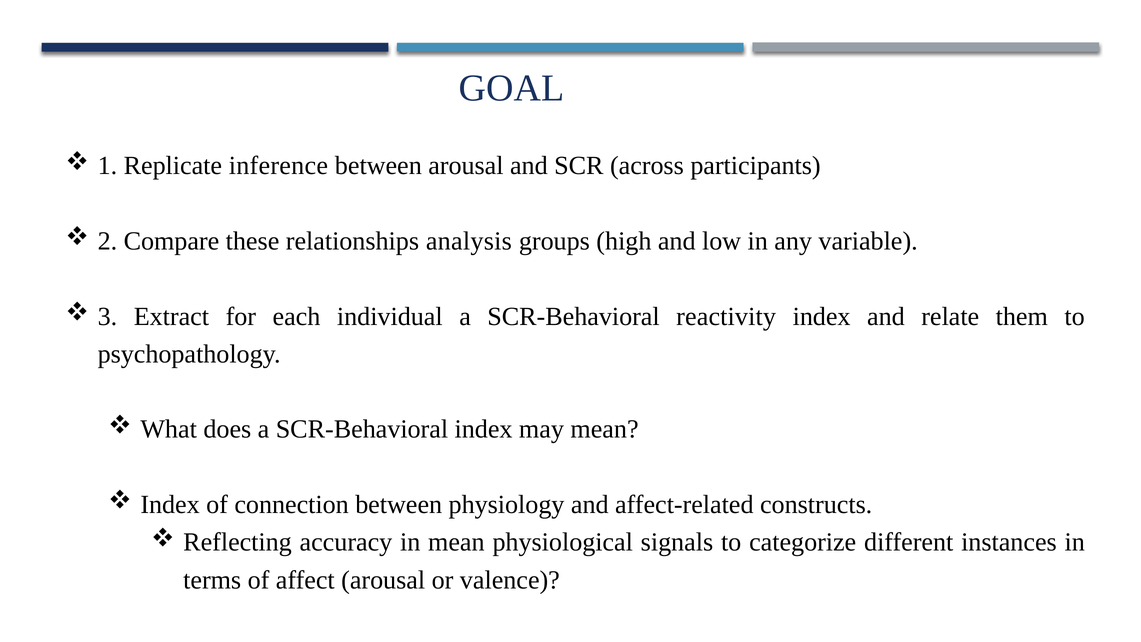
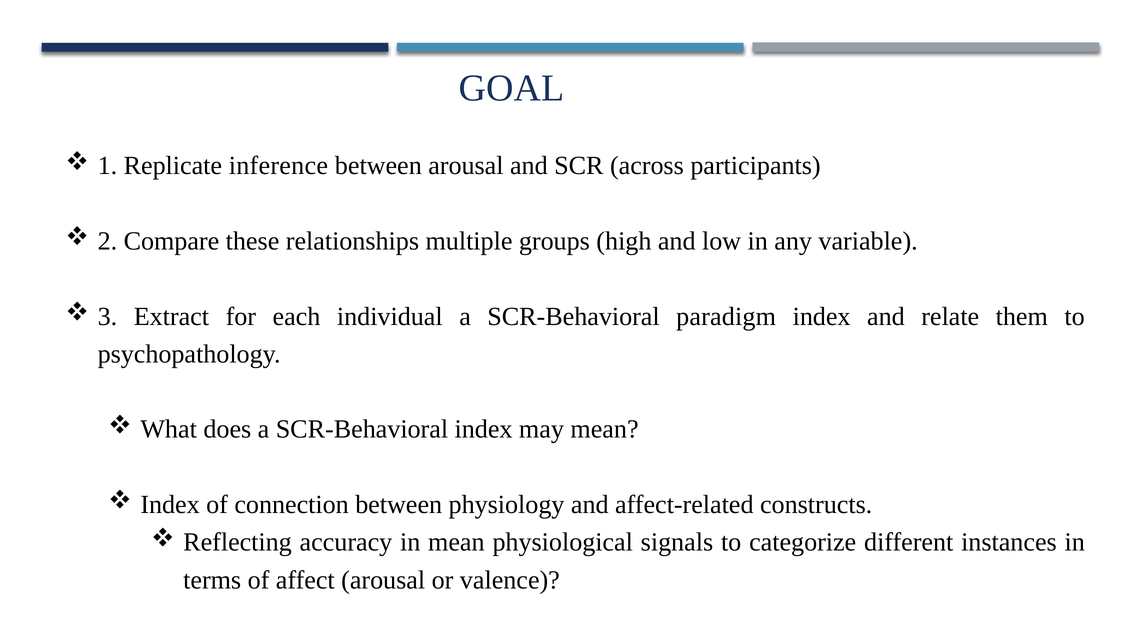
analysis: analysis -> multiple (469, 241)
reactivity: reactivity -> paradigm (726, 316)
